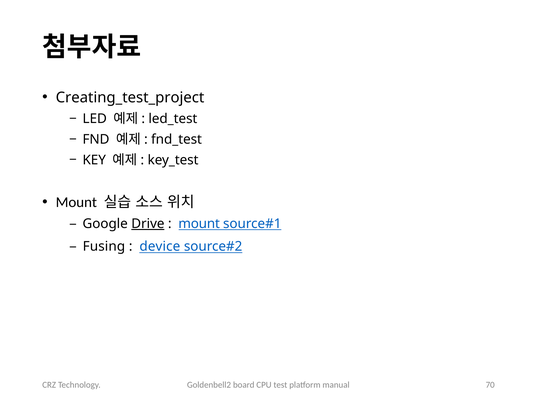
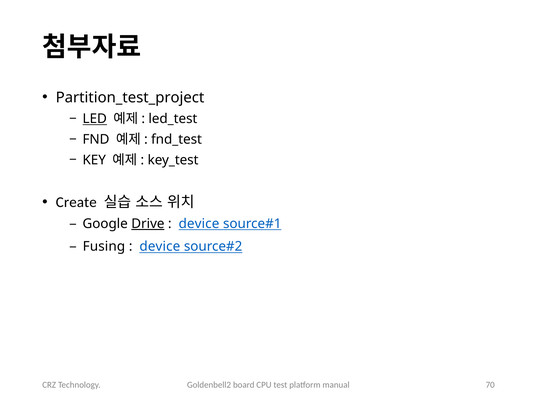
Creating_test_project: Creating_test_project -> Partition_test_project (130, 97)
LED underline: none -> present (95, 119)
Mount: Mount -> Create (76, 202)
mount: mount -> device (199, 224)
